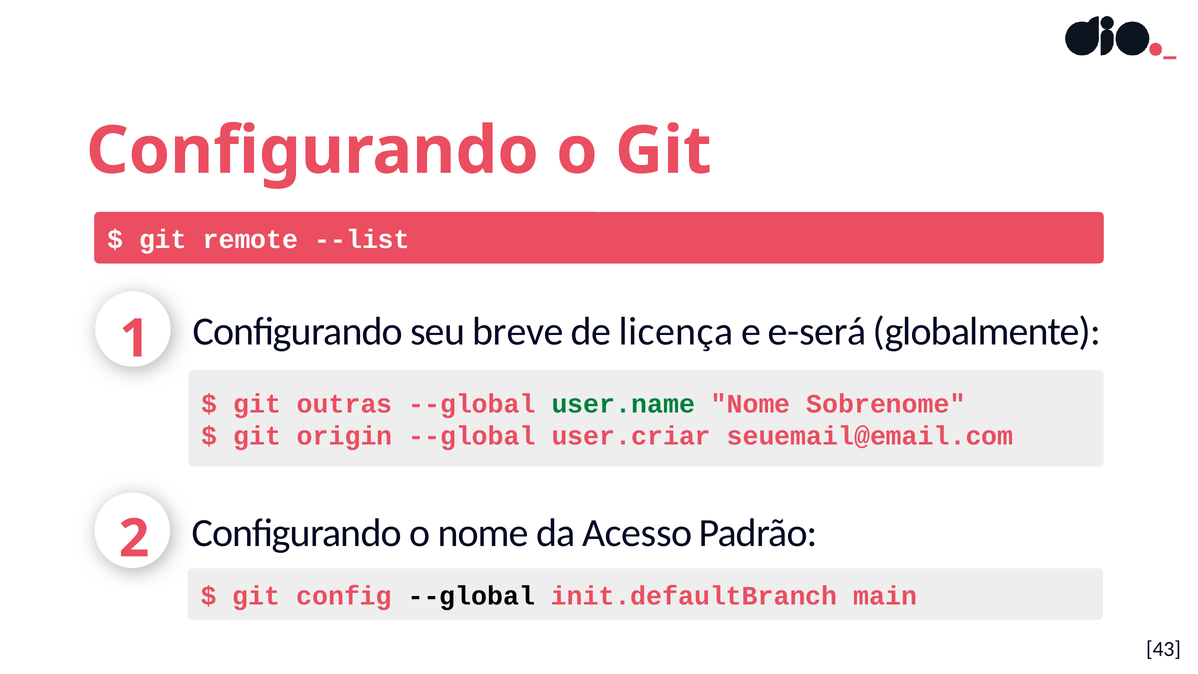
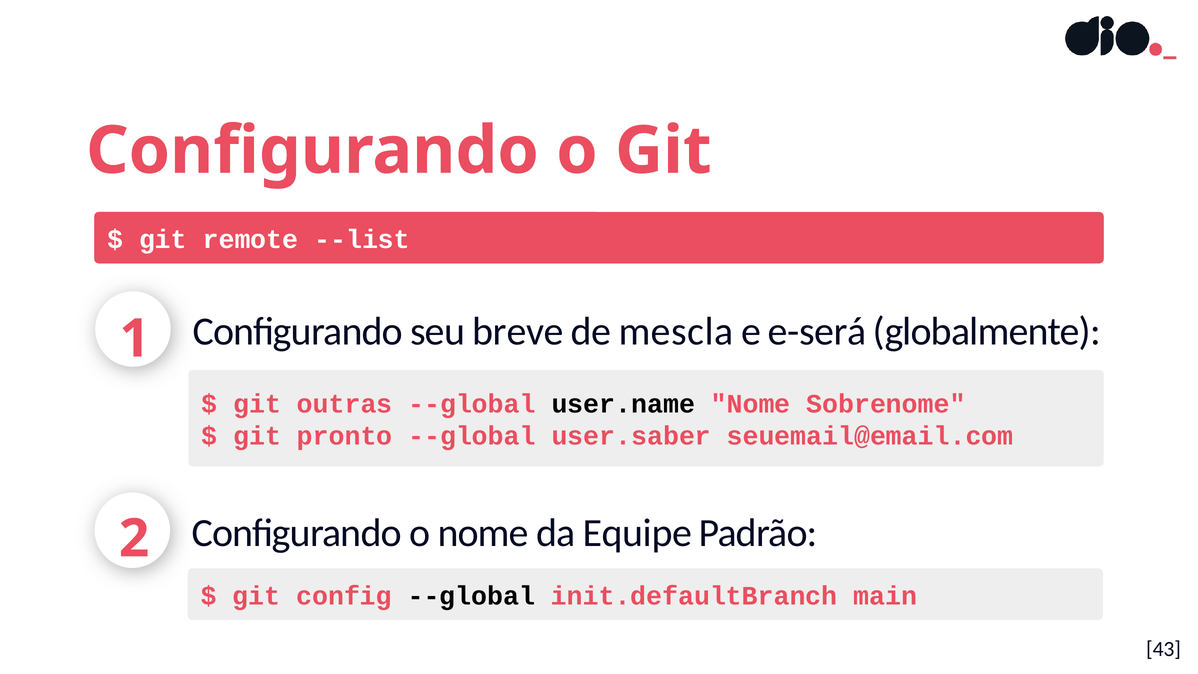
licença: licença -> mescla (676, 332)
user.name colour: green -> black (623, 404)
origin: origin -> pronto (345, 436)
user.criar: user.criar -> user.saber (631, 436)
Acesso: Acesso -> Equipe (637, 533)
